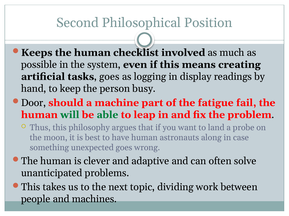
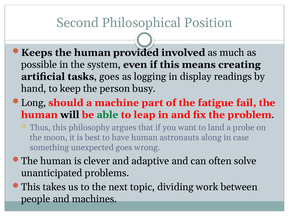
checklist: checklist -> provided (136, 53)
Door: Door -> Long (33, 103)
will colour: green -> black (70, 115)
